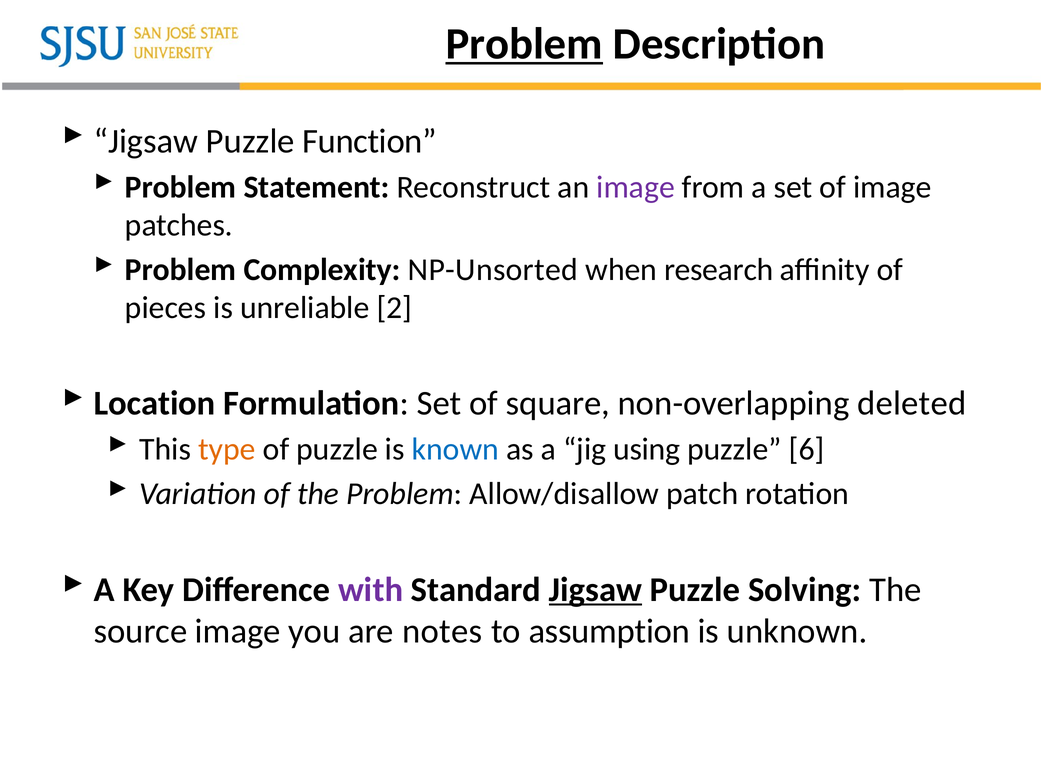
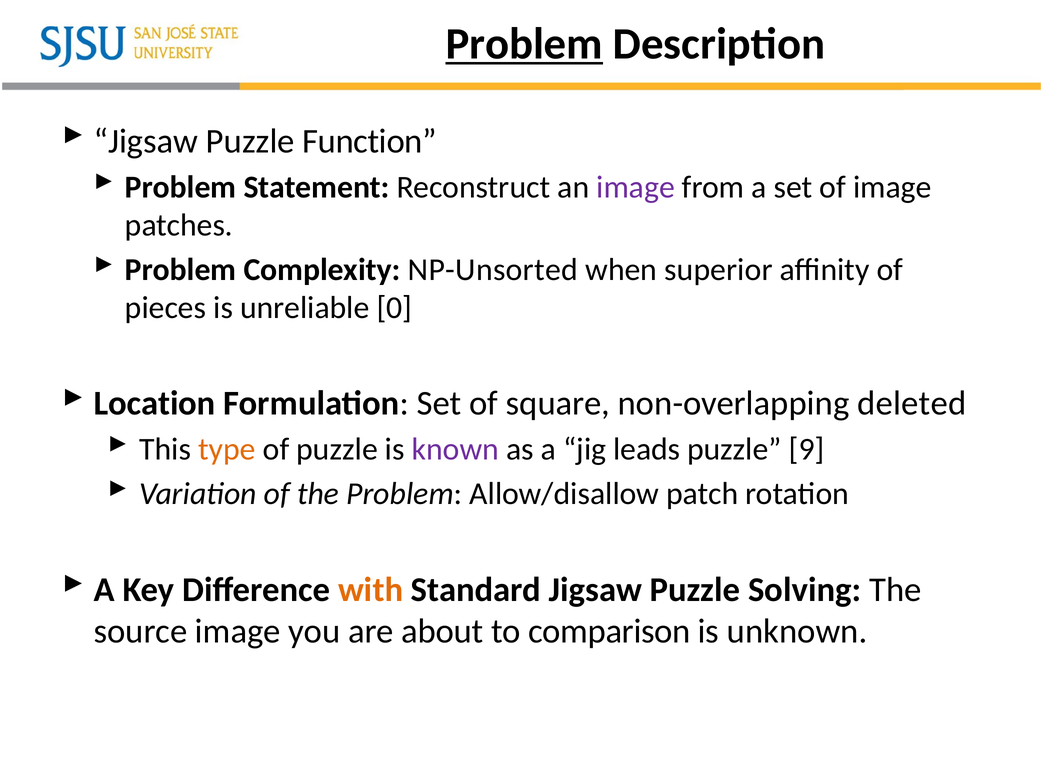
research: research -> superior (719, 270)
2: 2 -> 0 (394, 308)
known colour: blue -> purple (455, 449)
using: using -> leads (647, 449)
6: 6 -> 9 (807, 449)
with colour: purple -> orange (371, 589)
Jigsaw underline: present -> none (595, 589)
notes: notes -> about (443, 631)
assumption: assumption -> comparison (609, 631)
